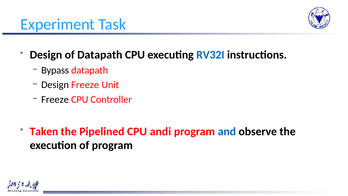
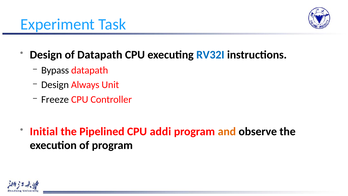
Design Freeze: Freeze -> Always (85, 85)
Taken: Taken -> Initial (44, 131)
andi: andi -> addi (160, 131)
and colour: blue -> orange (227, 131)
